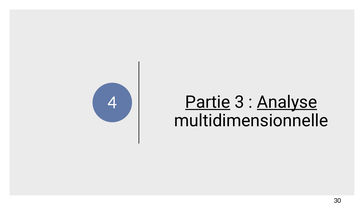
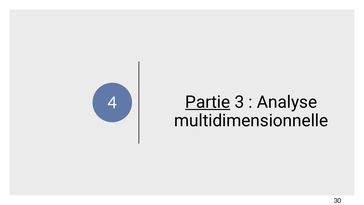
Analyse underline: present -> none (287, 102)
